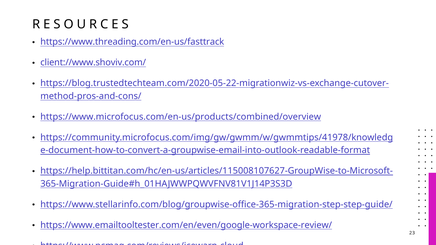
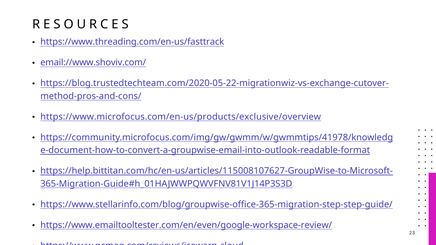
client://www.shoviv.com/: client://www.shoviv.com/ -> email://www.shoviv.com/ (93, 63)
https://www.microfocus.com/en-us/products/combined/overview: https://www.microfocus.com/en-us/products/combined/overview -> https://www.microfocus.com/en-us/products/exclusive/overview (181, 117)
